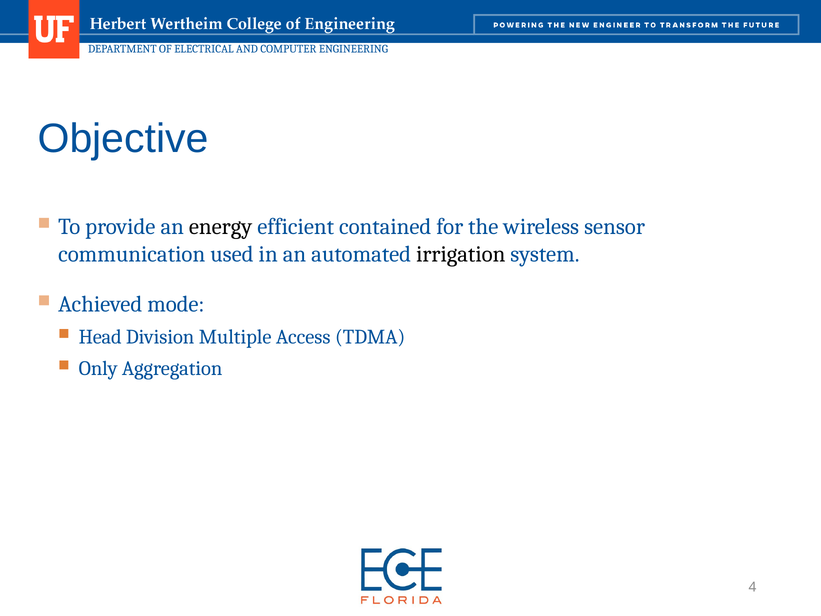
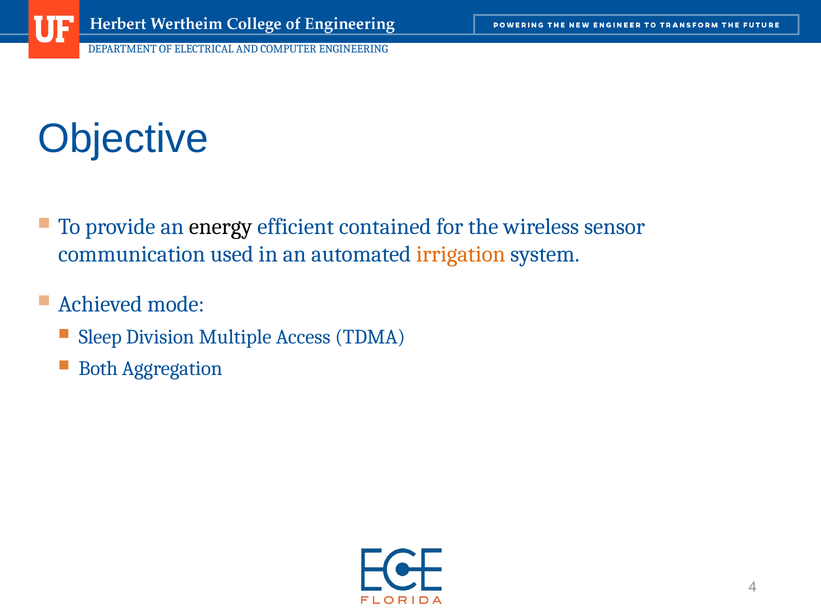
irrigation colour: black -> orange (461, 254)
Head: Head -> Sleep (100, 337)
Only: Only -> Both (98, 368)
